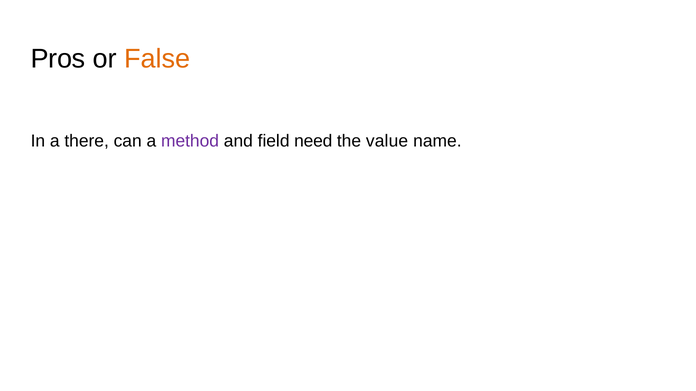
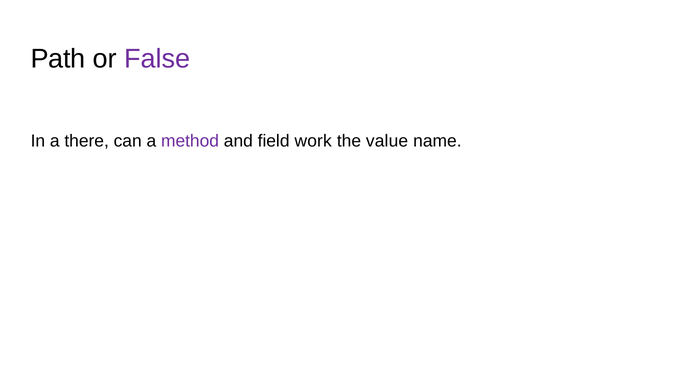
Pros: Pros -> Path (58, 59)
False colour: orange -> purple (157, 59)
need: need -> work (313, 141)
